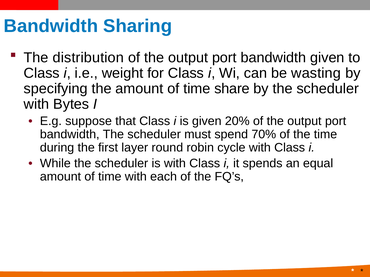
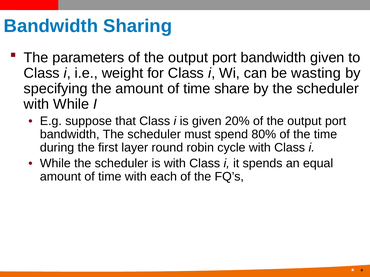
distribution: distribution -> parameters (88, 58)
with Bytes: Bytes -> While (71, 104)
70%: 70% -> 80% (264, 135)
